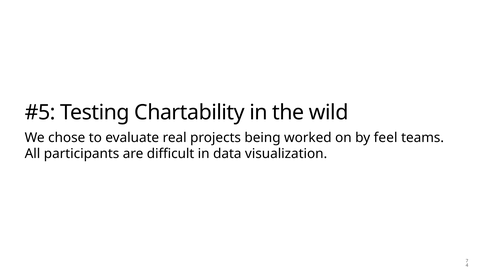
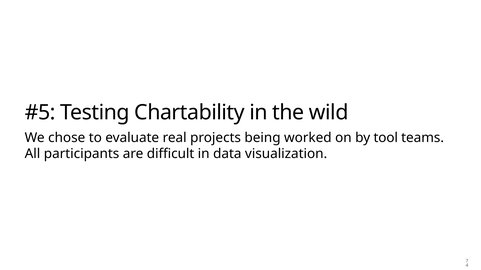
feel: feel -> tool (386, 138)
